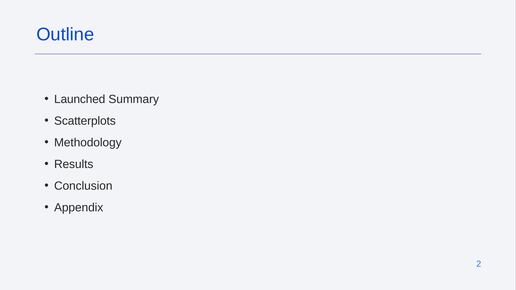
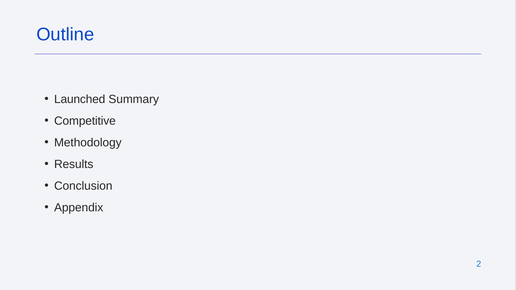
Scatterplots: Scatterplots -> Competitive (85, 121)
